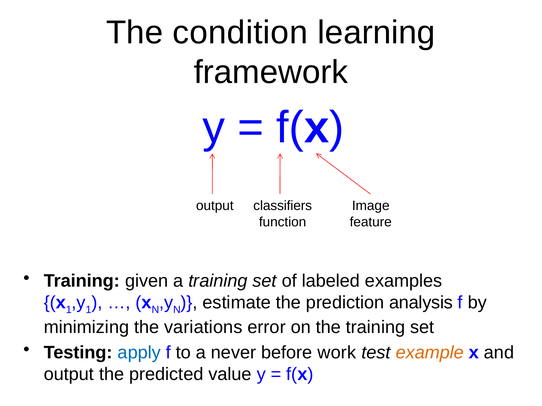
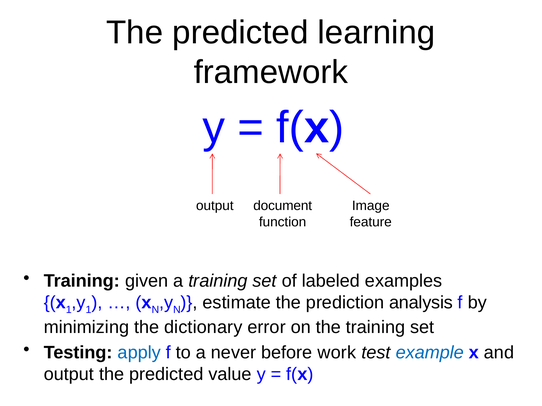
condition: condition -> predicted (240, 33)
classifiers: classifiers -> document (283, 206)
variations: variations -> dictionary (203, 328)
example colour: orange -> blue (430, 353)
